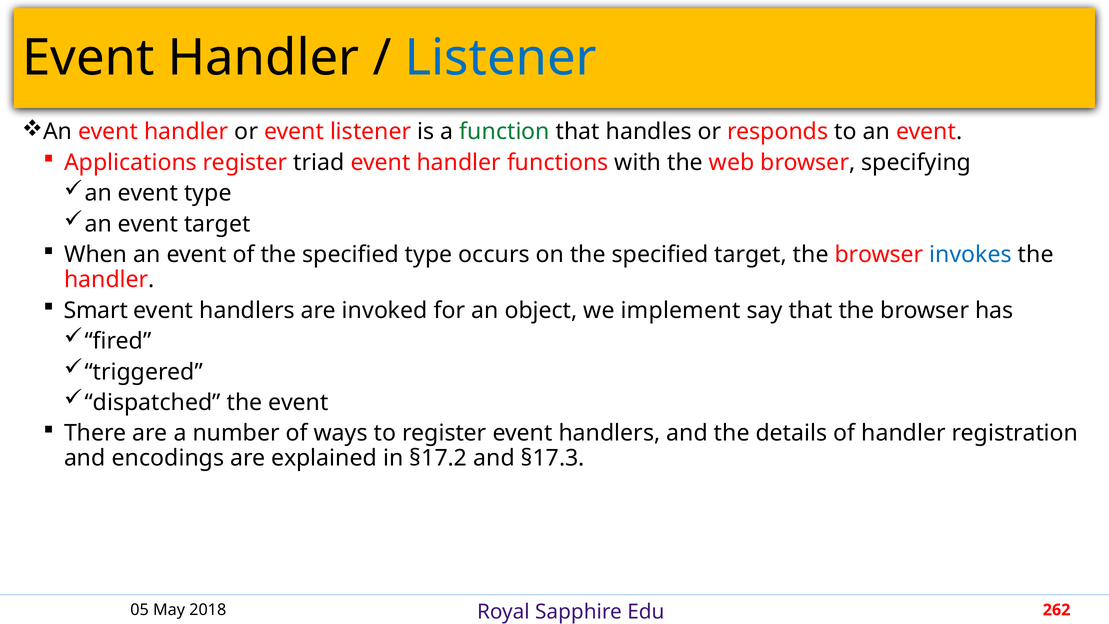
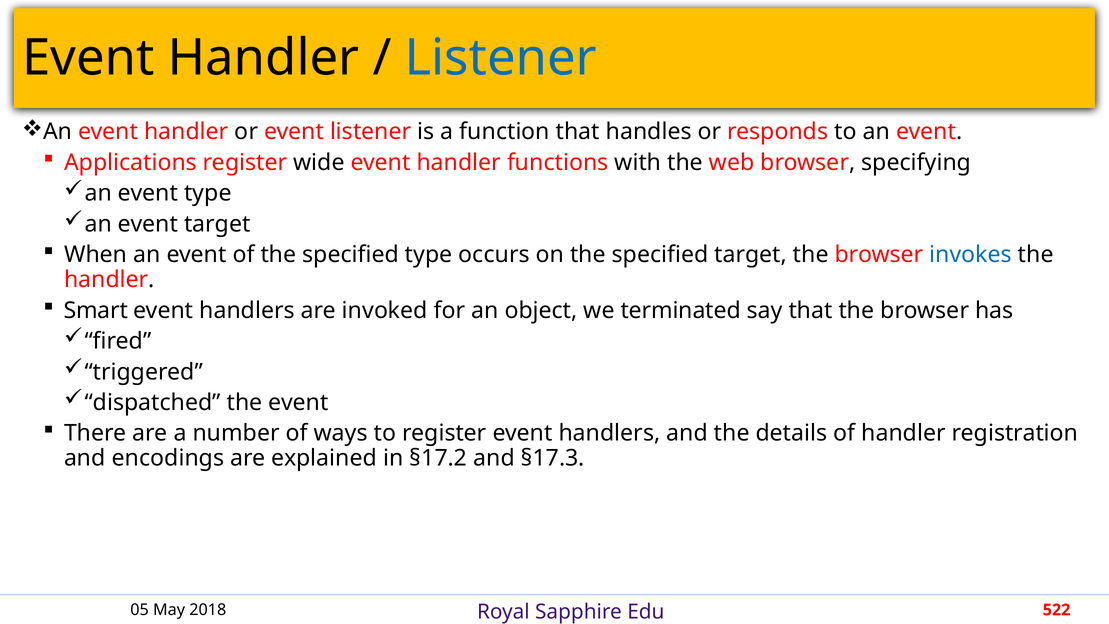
function colour: green -> black (505, 132)
triad: triad -> wide (319, 163)
implement: implement -> terminated (681, 310)
262: 262 -> 522 (1057, 610)
